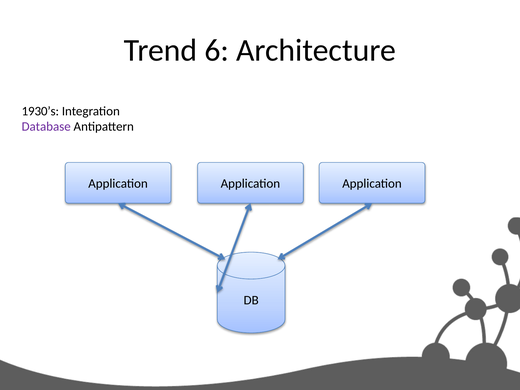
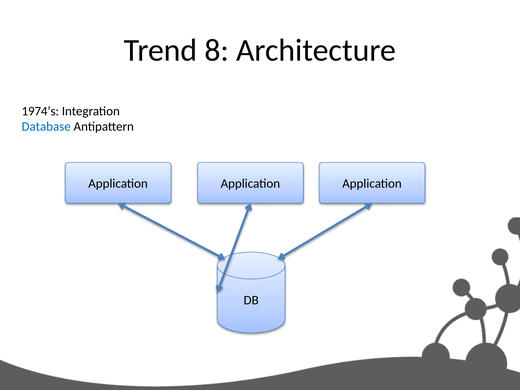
6: 6 -> 8 (217, 50)
1930’s: 1930’s -> 1974’s (40, 111)
Database colour: purple -> blue (46, 127)
